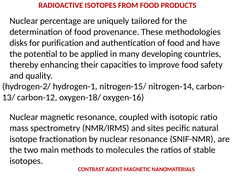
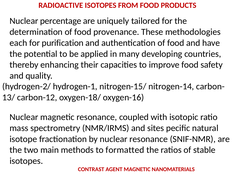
disks: disks -> each (18, 43)
molecules: molecules -> formatted (125, 150)
